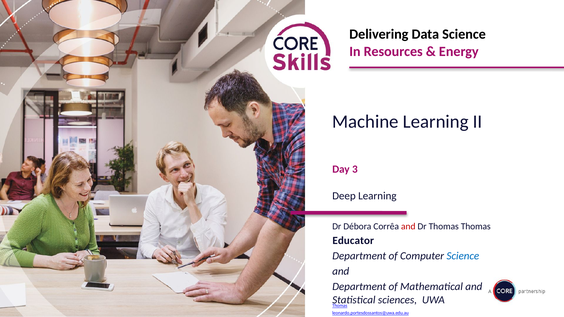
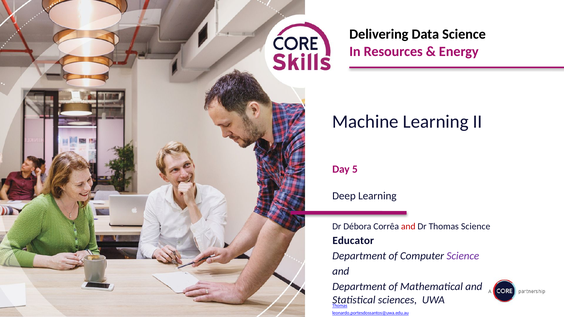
3: 3 -> 5 (355, 169)
Thomas Thomas: Thomas -> Science (476, 226)
Science colour: blue -> purple (463, 256)
